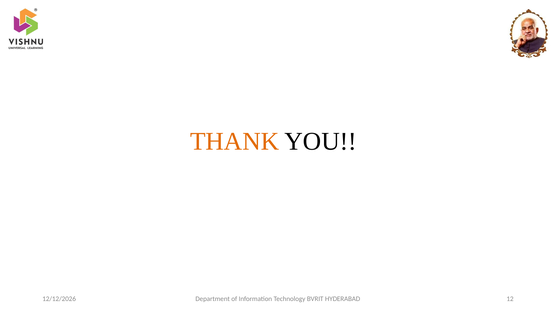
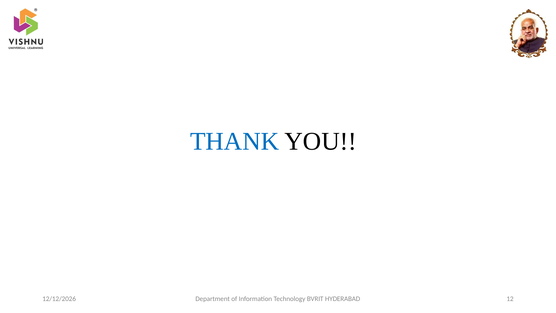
THANK colour: orange -> blue (235, 141)
